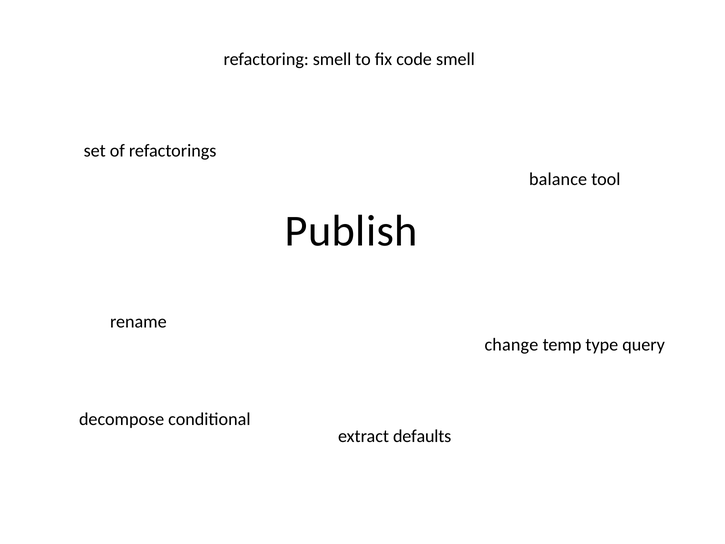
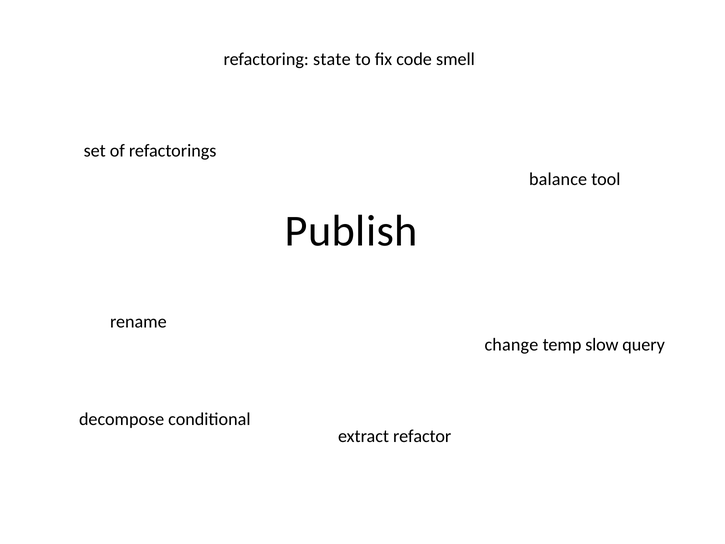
refactoring smell: smell -> state (332, 59)
type: type -> slow (602, 345)
defaults: defaults -> refactor (422, 436)
